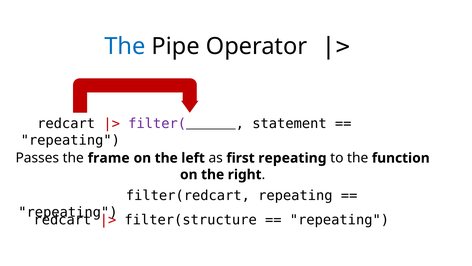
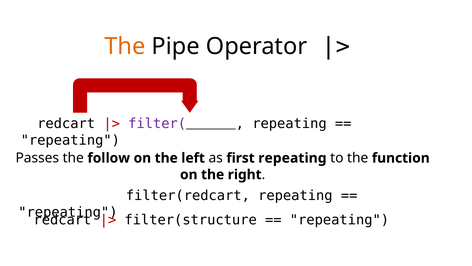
The colour: blue -> orange (125, 46)
statement: statement -> repeating (289, 123)
frame: frame -> follow (109, 158)
